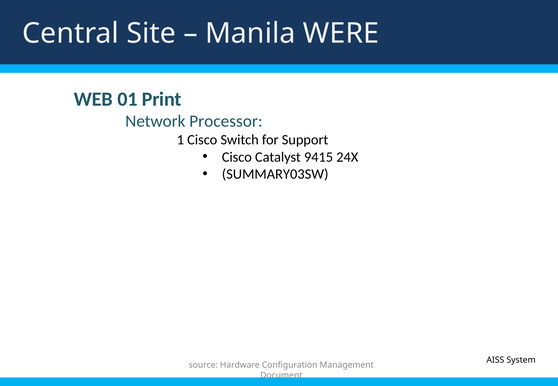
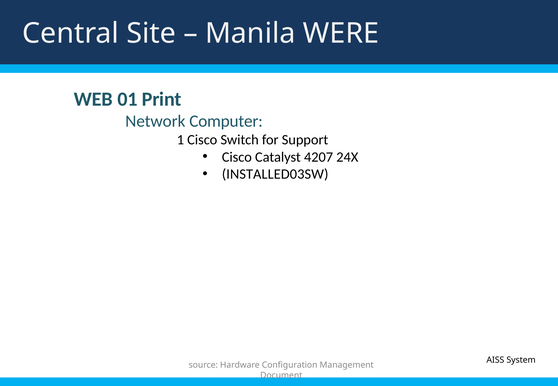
Processor: Processor -> Computer (226, 121)
9415: 9415 -> 4207 (319, 157)
SUMMARY03SW: SUMMARY03SW -> INSTALLED03SW (275, 174)
